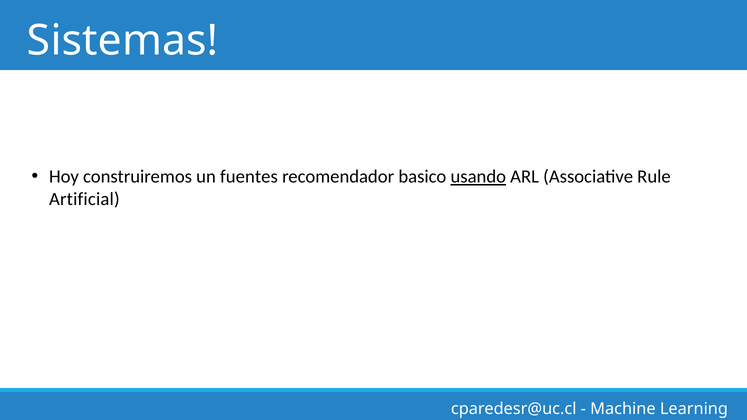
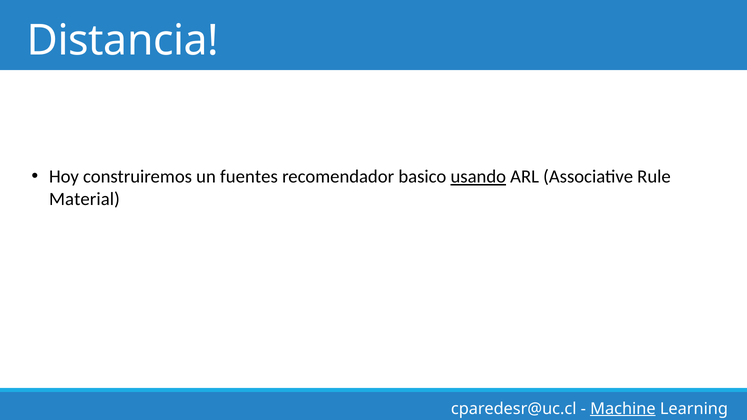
Sistemas: Sistemas -> Distancia (123, 41)
Artificial: Artificial -> Material (84, 199)
Machine underline: none -> present (623, 409)
